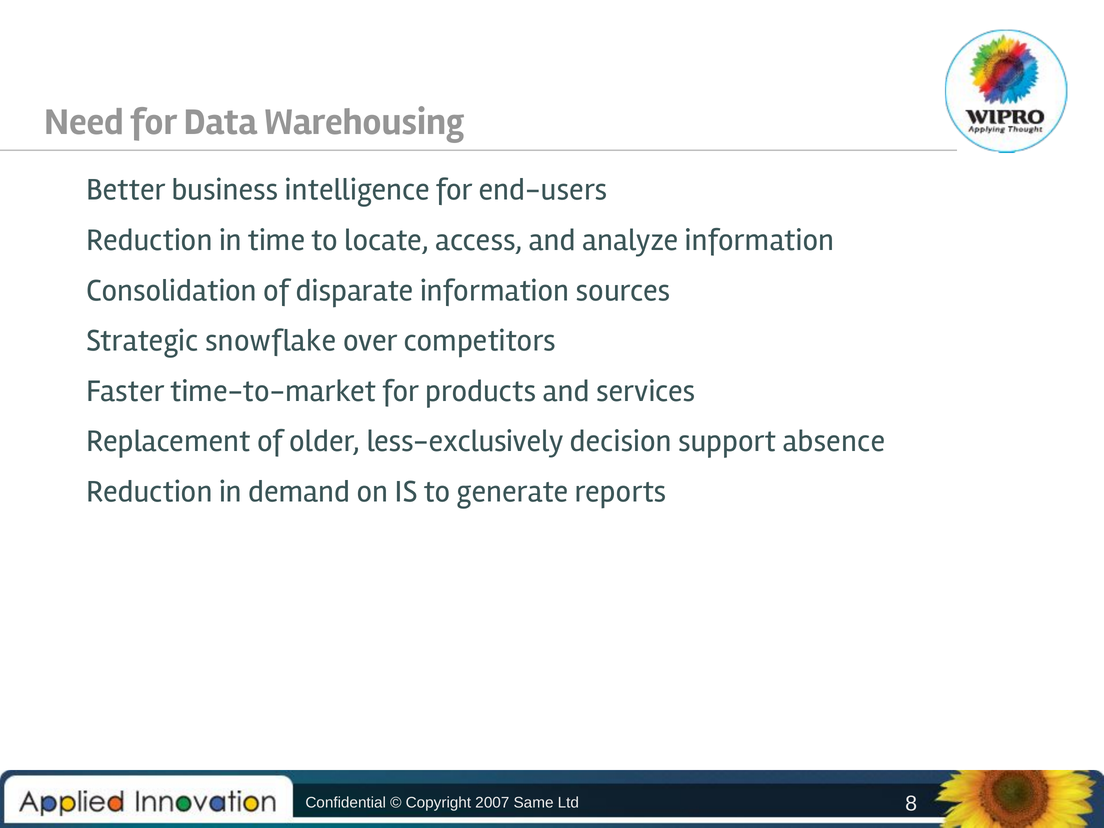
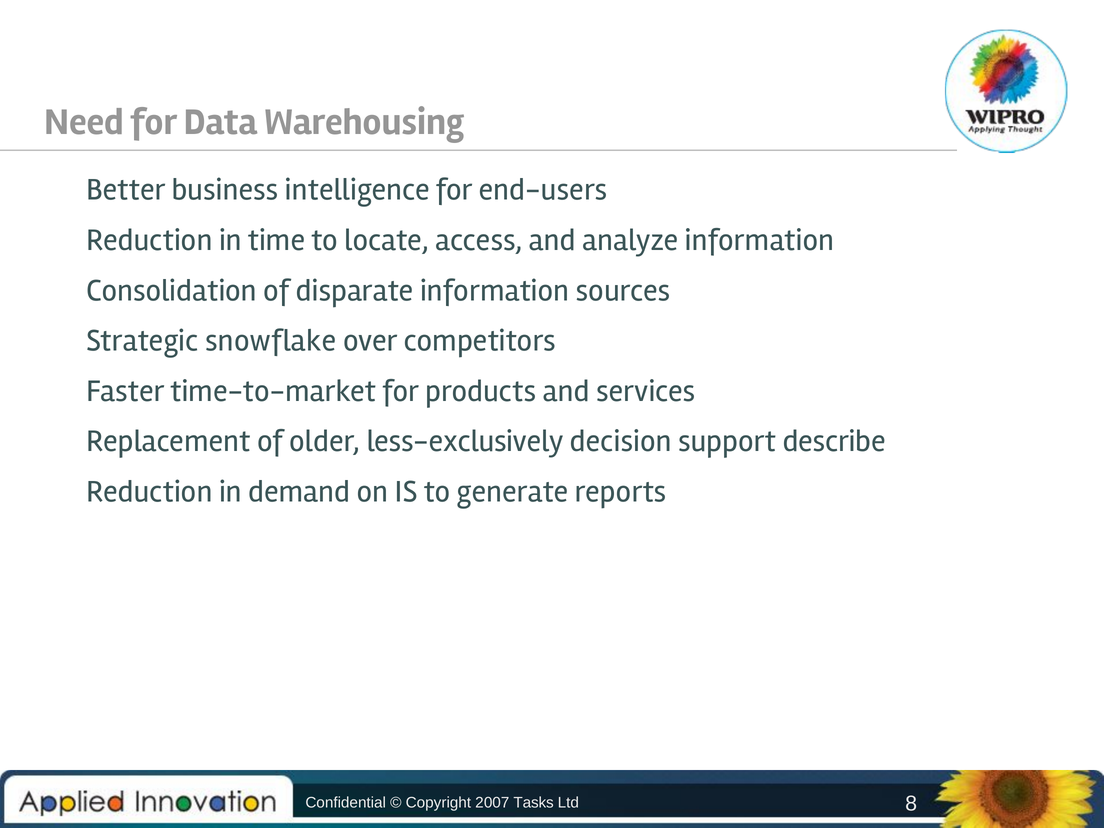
absence: absence -> describe (834, 441)
Same: Same -> Tasks (534, 803)
